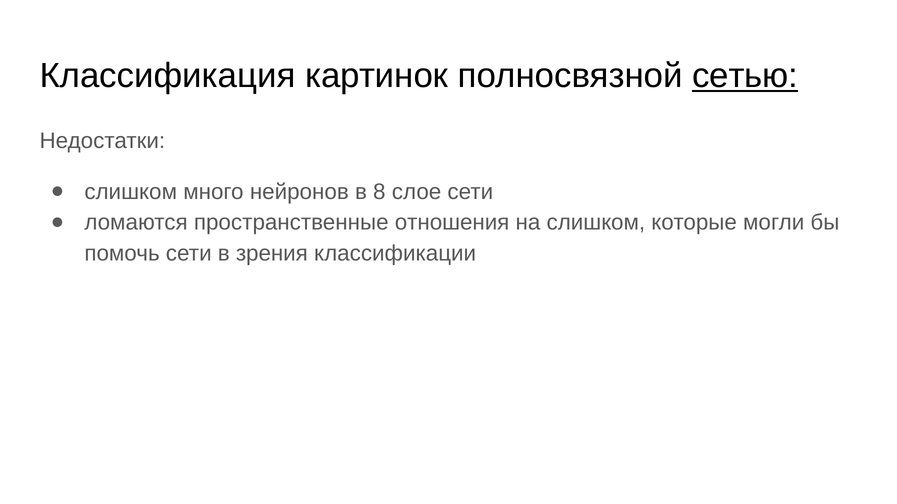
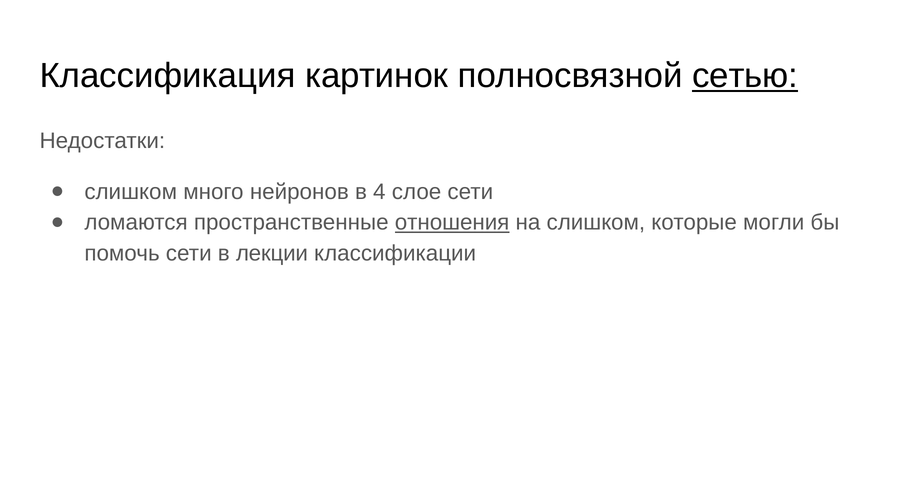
8: 8 -> 4 (379, 192)
отношения underline: none -> present (452, 223)
зрения: зрения -> лекции (272, 254)
